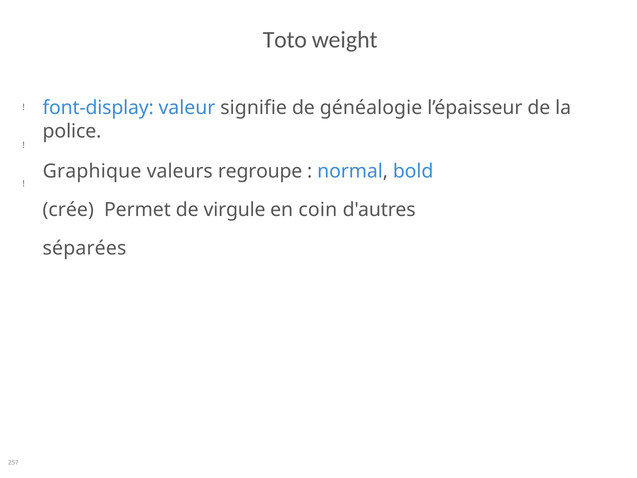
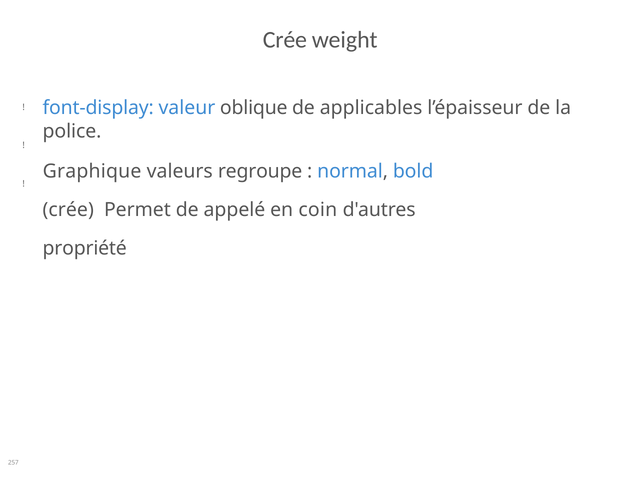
Toto: Toto -> Crée (285, 40)
signifie: signifie -> oblique (254, 108)
généalogie: généalogie -> applicables (371, 108)
virgule: virgule -> appelé (234, 210)
séparées: séparées -> propriété (85, 248)
